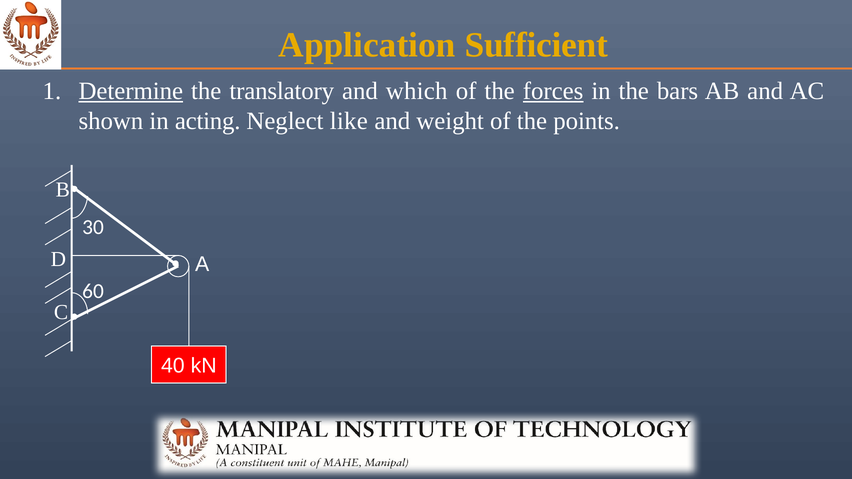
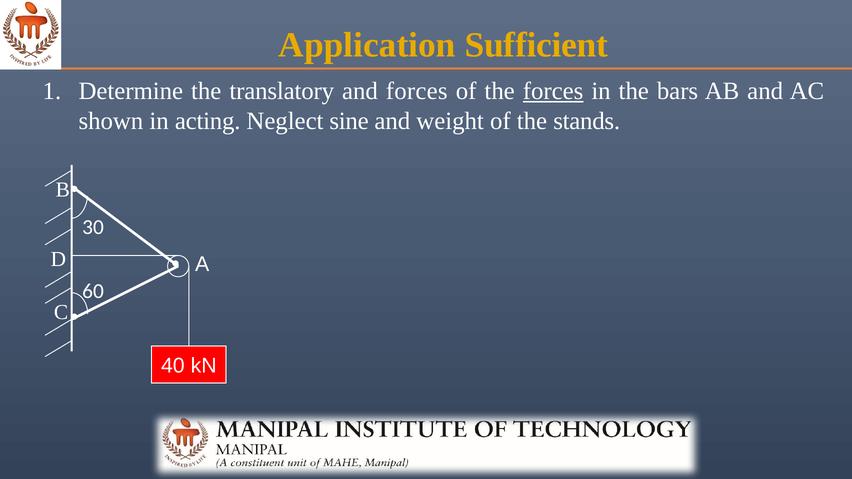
Determine underline: present -> none (131, 91)
and which: which -> forces (417, 91)
like: like -> sine (349, 121)
points: points -> stands (587, 121)
